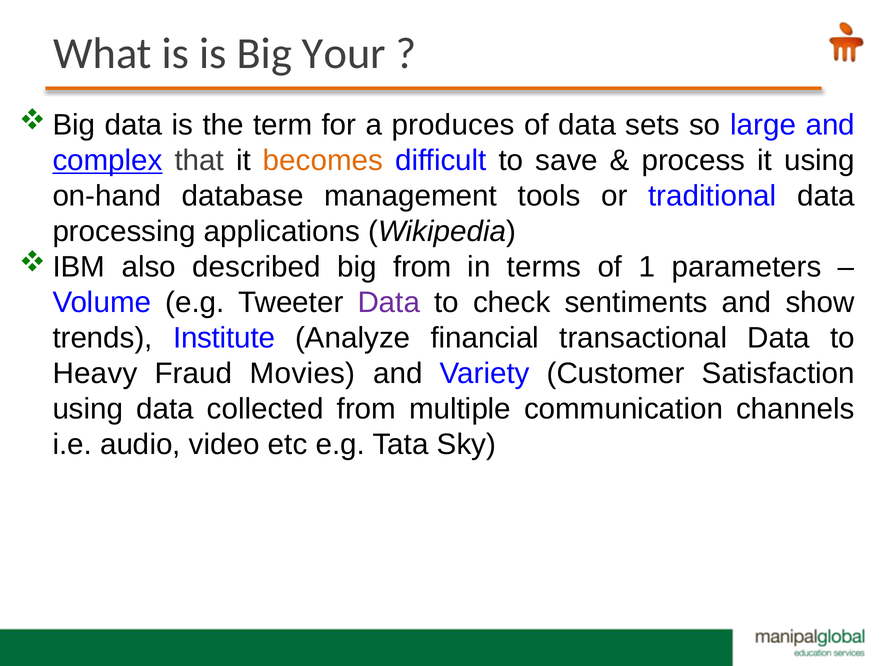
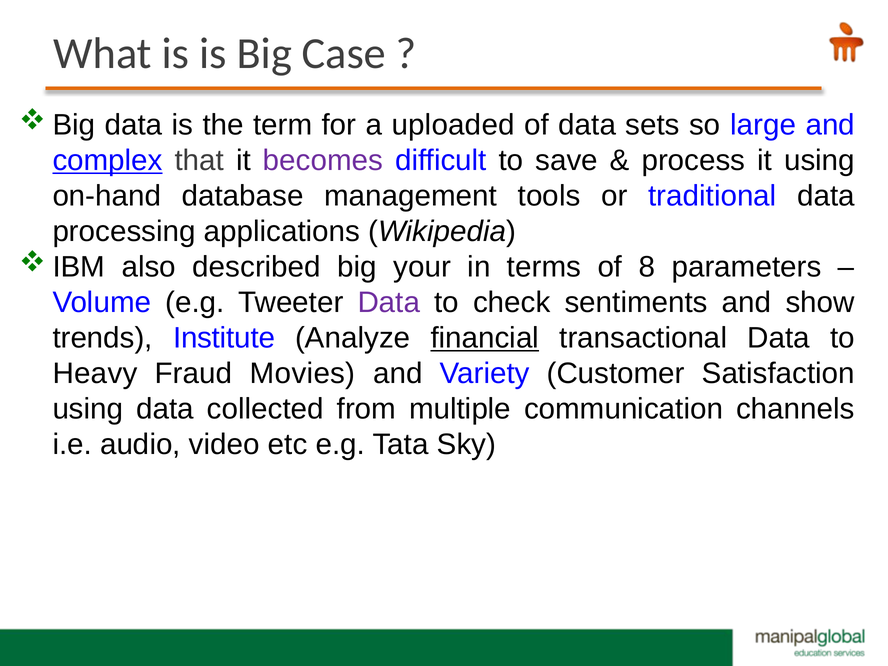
Your: Your -> Case (344, 54)
produces: produces -> uploaded (453, 125)
becomes colour: orange -> purple (323, 160)
big from: from -> your (422, 267)
1: 1 -> 8 (647, 267)
financial underline: none -> present (485, 338)
